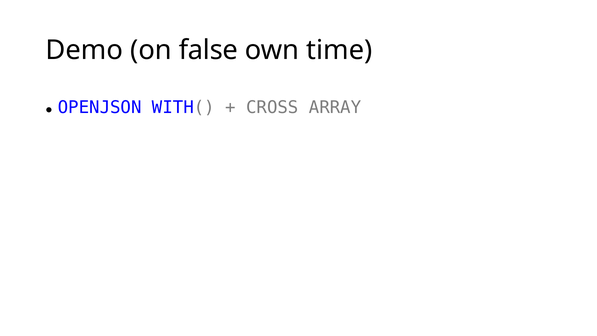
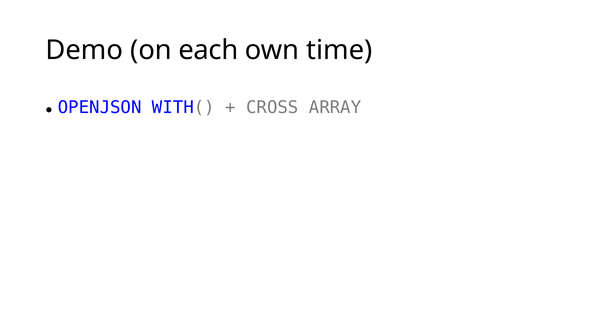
false: false -> each (208, 50)
